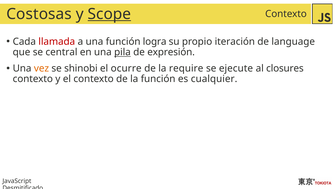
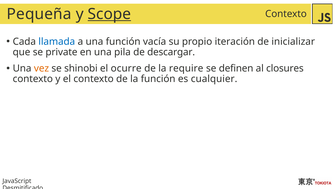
Costosas: Costosas -> Pequeña (39, 14)
llamada colour: red -> blue (57, 42)
logra: logra -> vacía (155, 42)
language: language -> inicializar (293, 42)
central: central -> private (61, 52)
pila underline: present -> none (122, 52)
expresión: expresión -> descargar (171, 52)
ejecute: ejecute -> definen (236, 68)
